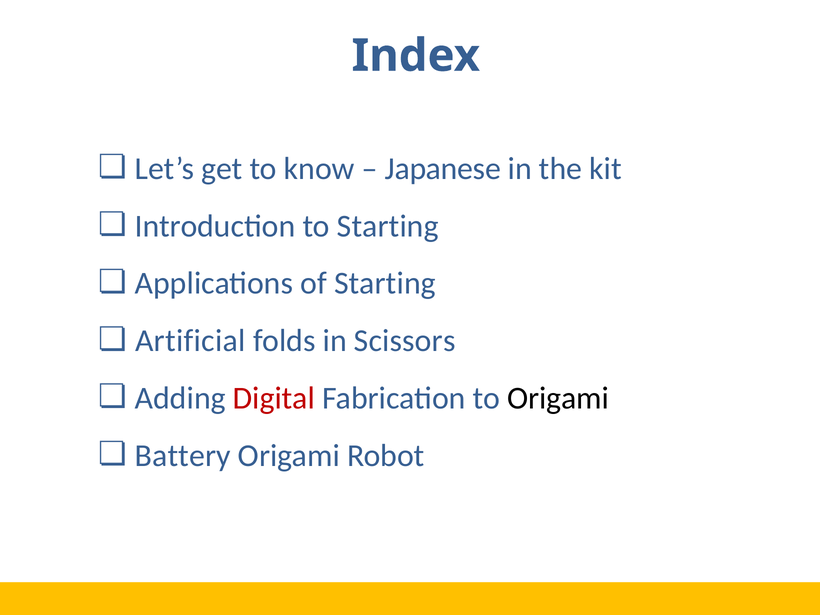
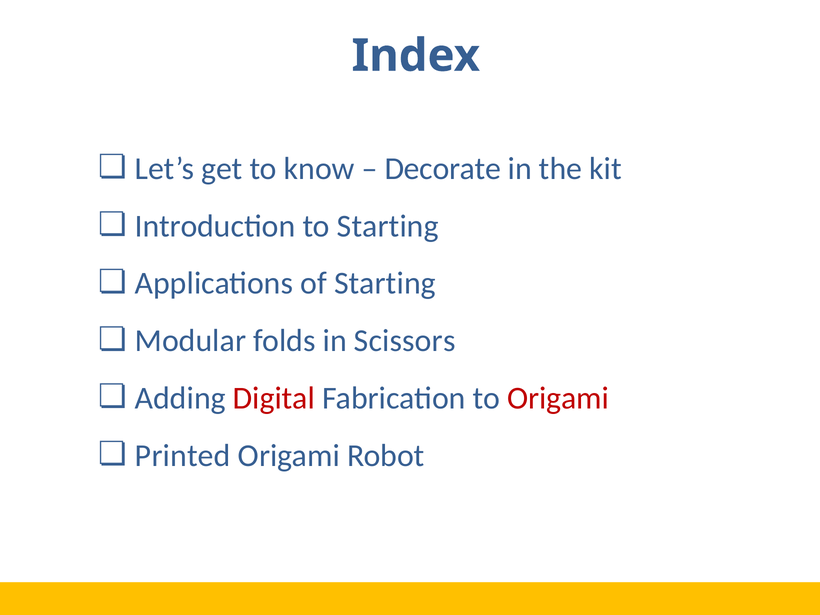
Japanese: Japanese -> Decorate (443, 169)
Artificial: Artificial -> Modular (191, 341)
Origami colour: black -> red (558, 398)
Battery: Battery -> Printed (183, 456)
